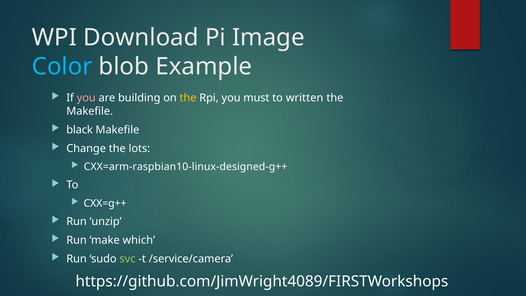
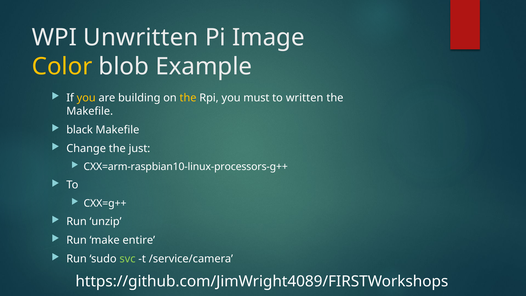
Download: Download -> Unwritten (141, 38)
Color colour: light blue -> yellow (62, 67)
you colour: pink -> yellow (86, 98)
lots: lots -> just (139, 148)
CXX=arm-raspbian10-linux-designed-g++: CXX=arm-raspbian10-linux-designed-g++ -> CXX=arm-raspbian10-linux-processors-g++ (186, 167)
which: which -> entire (139, 240)
